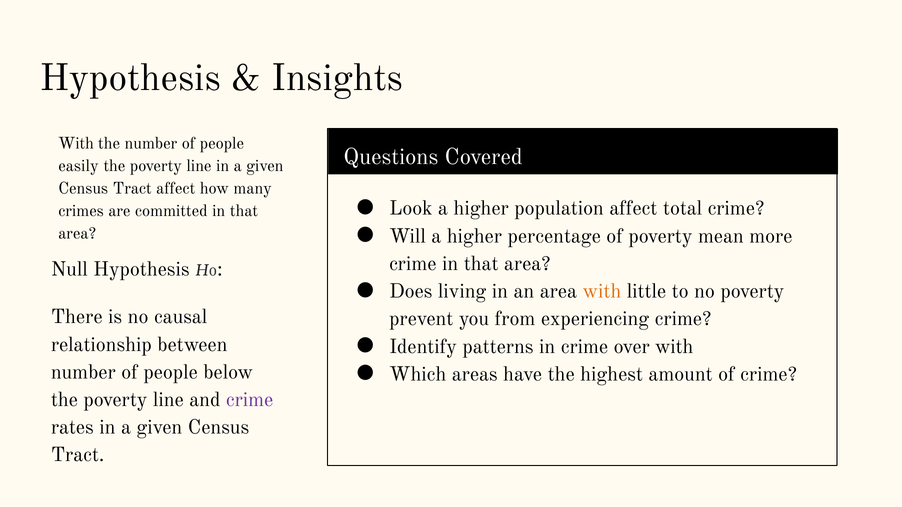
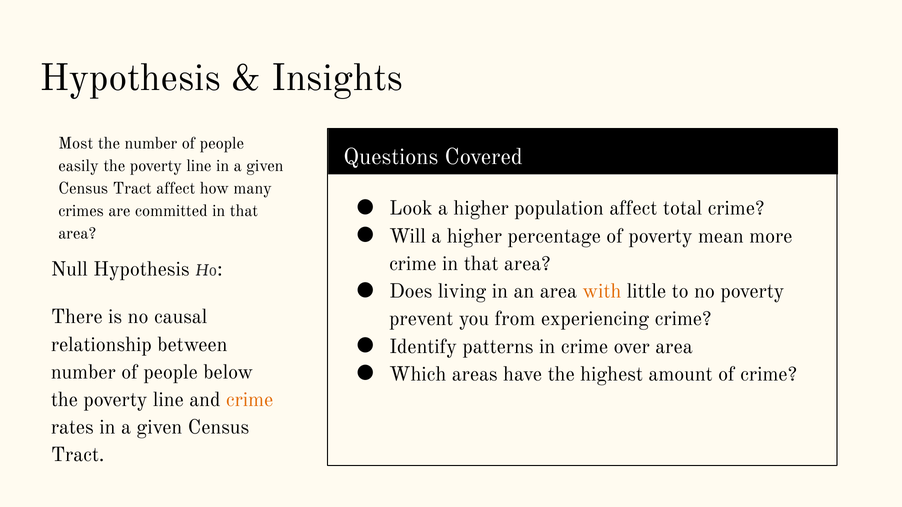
With: With -> Most (76, 144)
over with: with -> area (674, 347)
crime colour: purple -> orange (250, 400)
